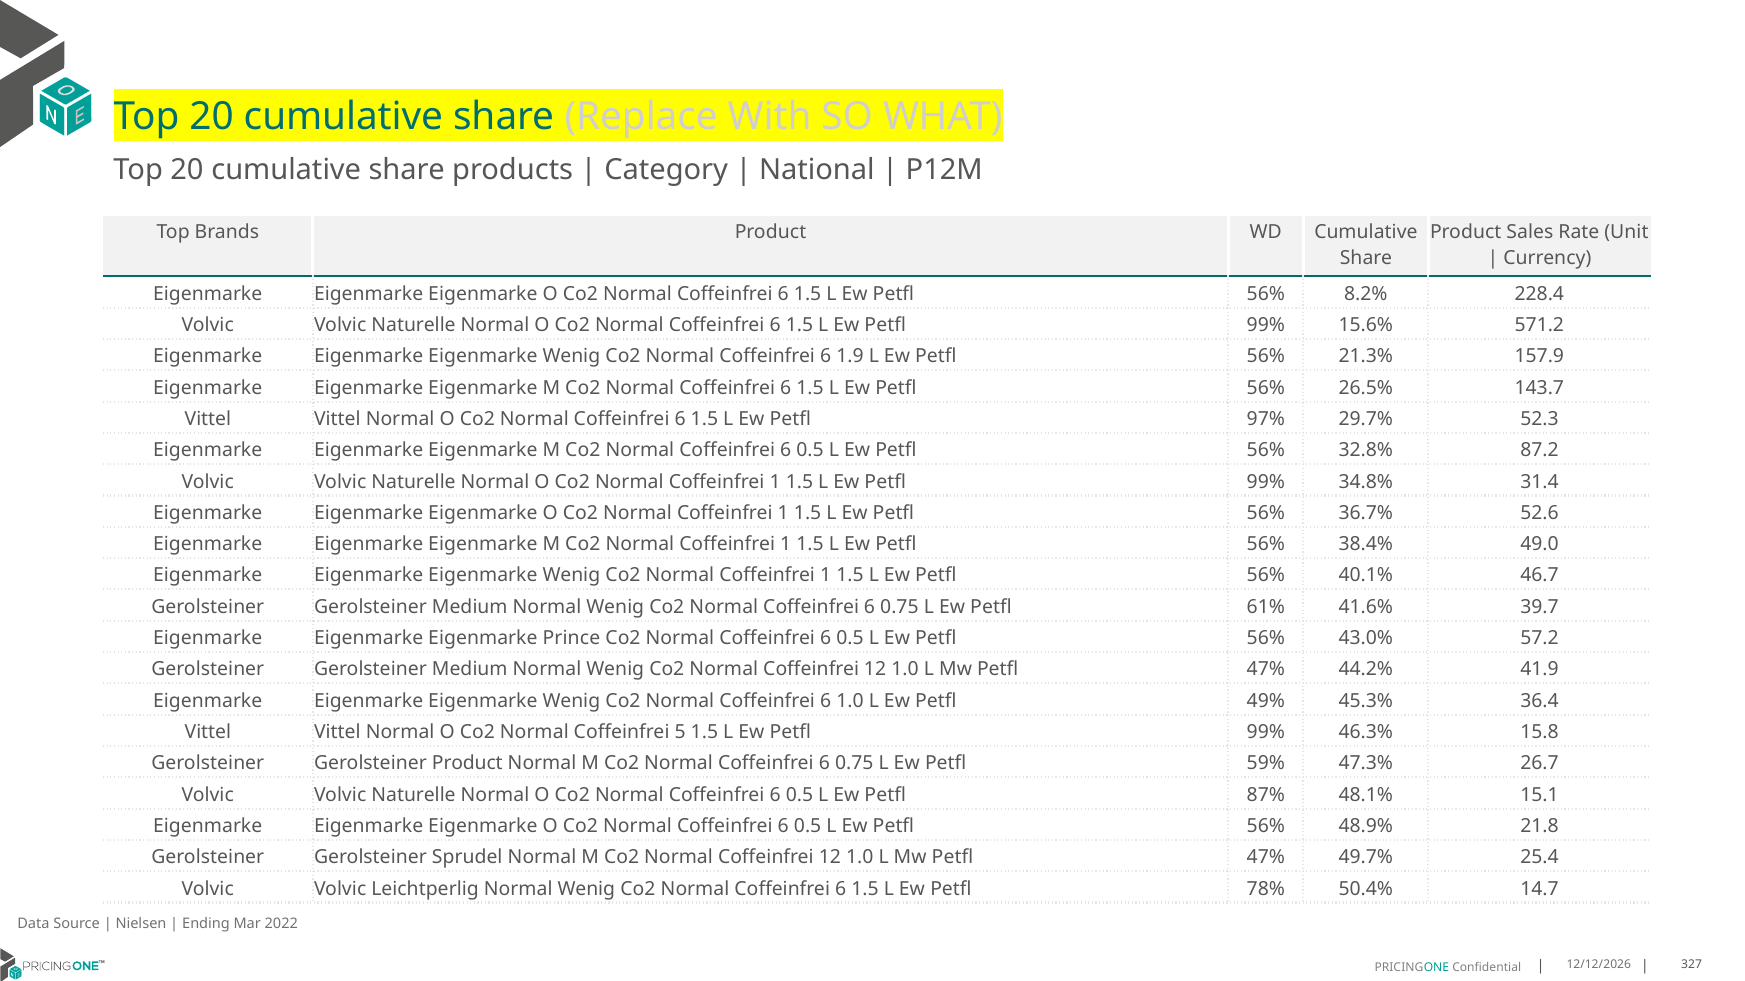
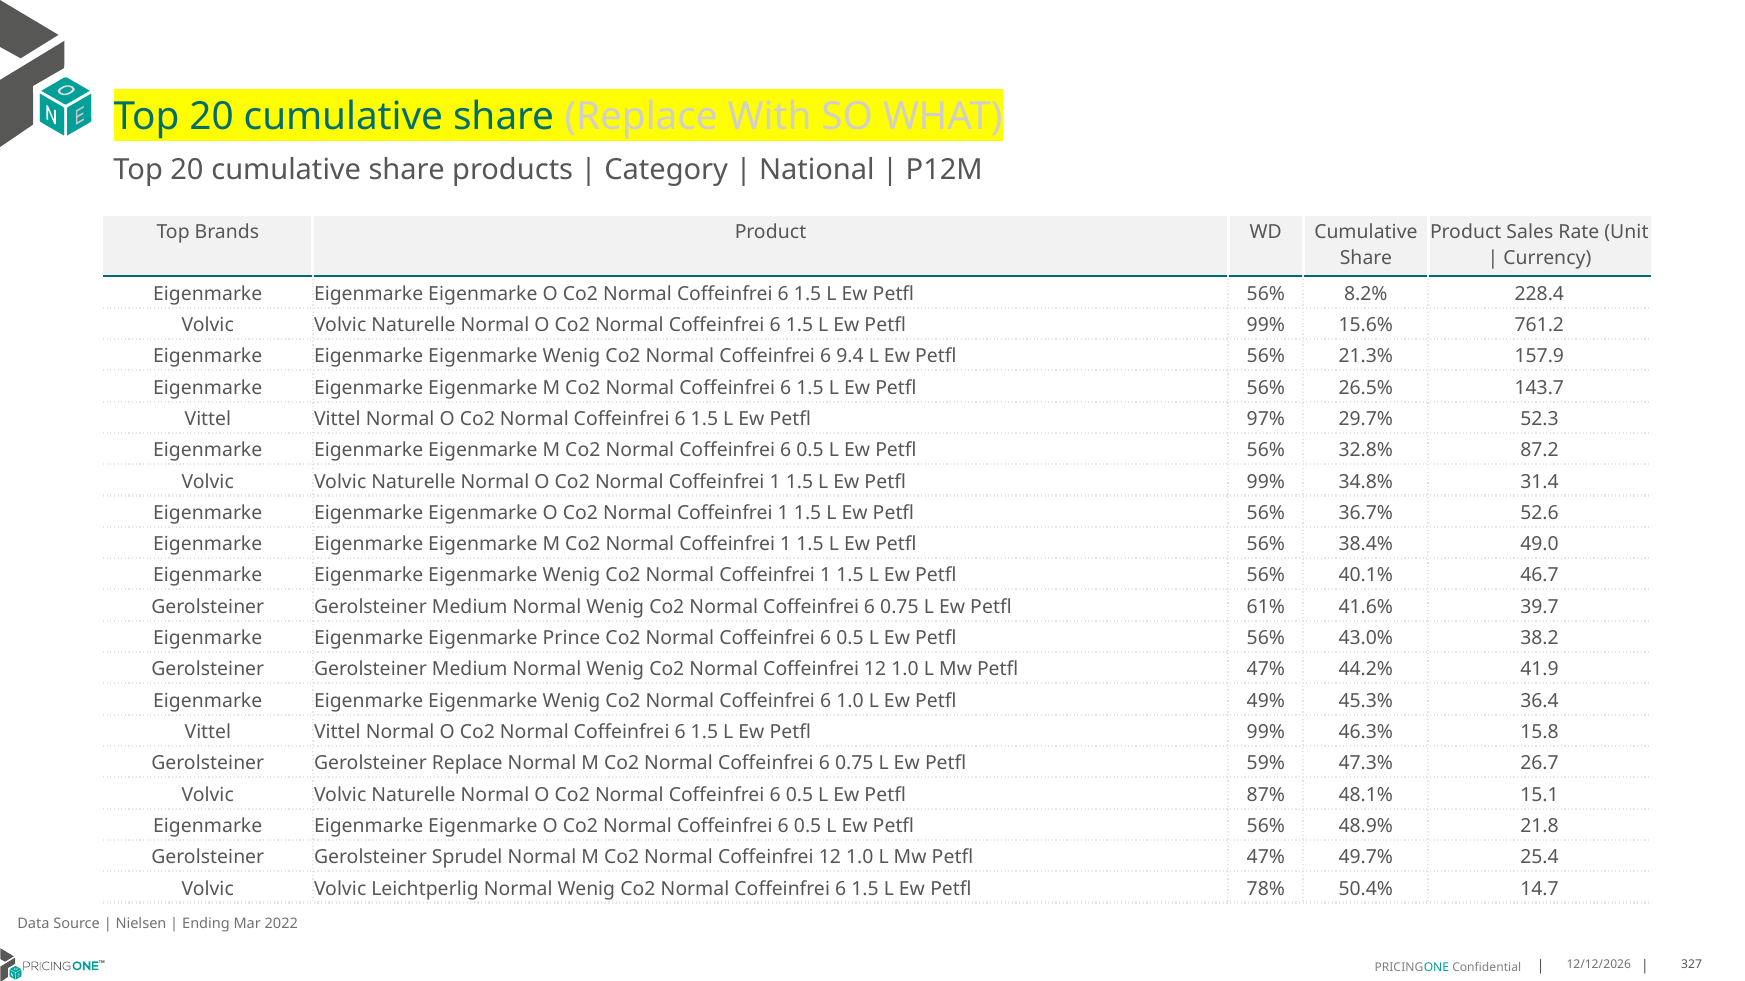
571.2: 571.2 -> 761.2 (1539, 325)
1.9: 1.9 -> 9.4 (850, 357)
57.2: 57.2 -> 38.2 (1540, 639)
5: 5 -> 6 (680, 733)
Gerolsteiner Product: Product -> Replace (467, 764)
